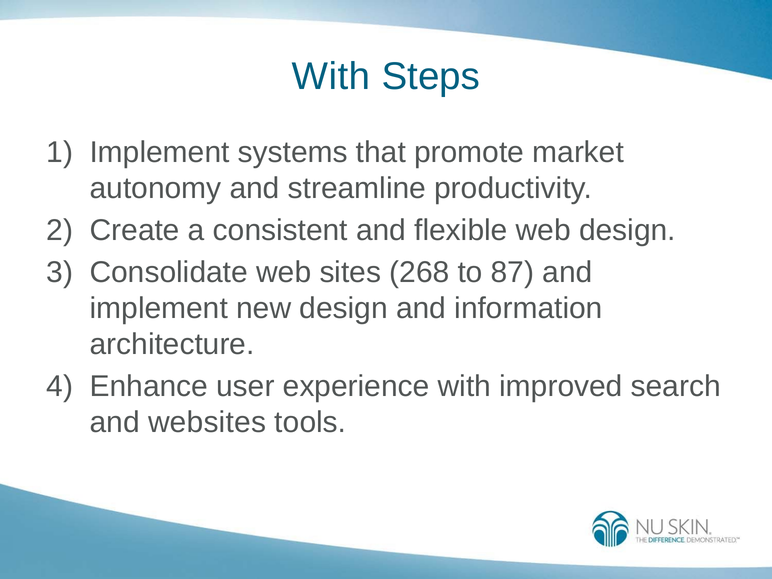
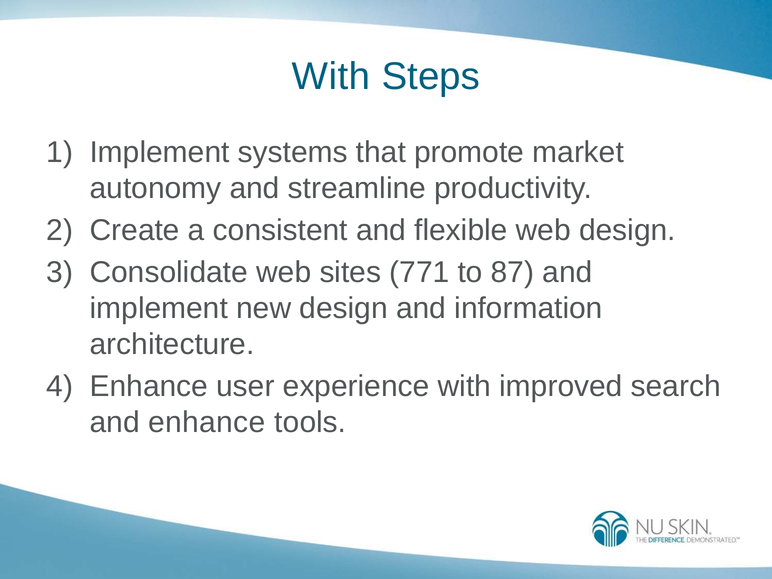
268: 268 -> 771 (419, 272)
and websites: websites -> enhance (207, 422)
